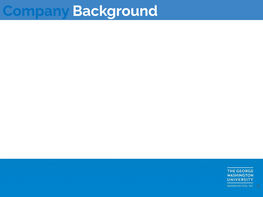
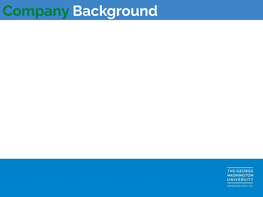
Company colour: blue -> green (36, 11)
